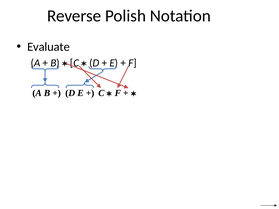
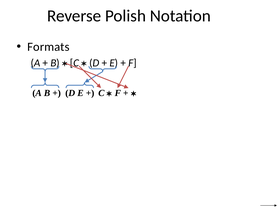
Evaluate: Evaluate -> Formats (48, 47)
